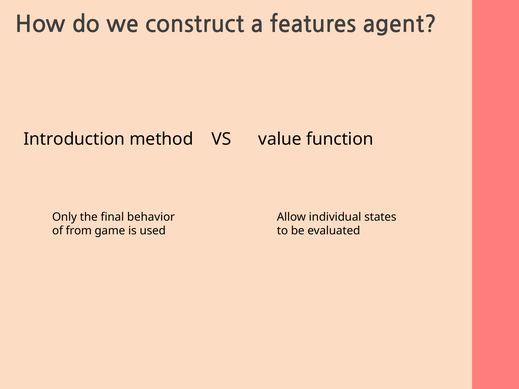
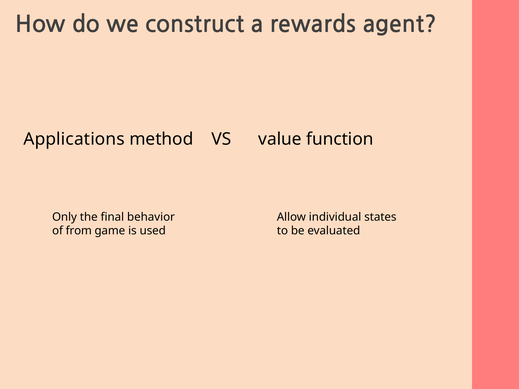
features: features -> rewards (313, 25)
Introduction: Introduction -> Applications (74, 139)
